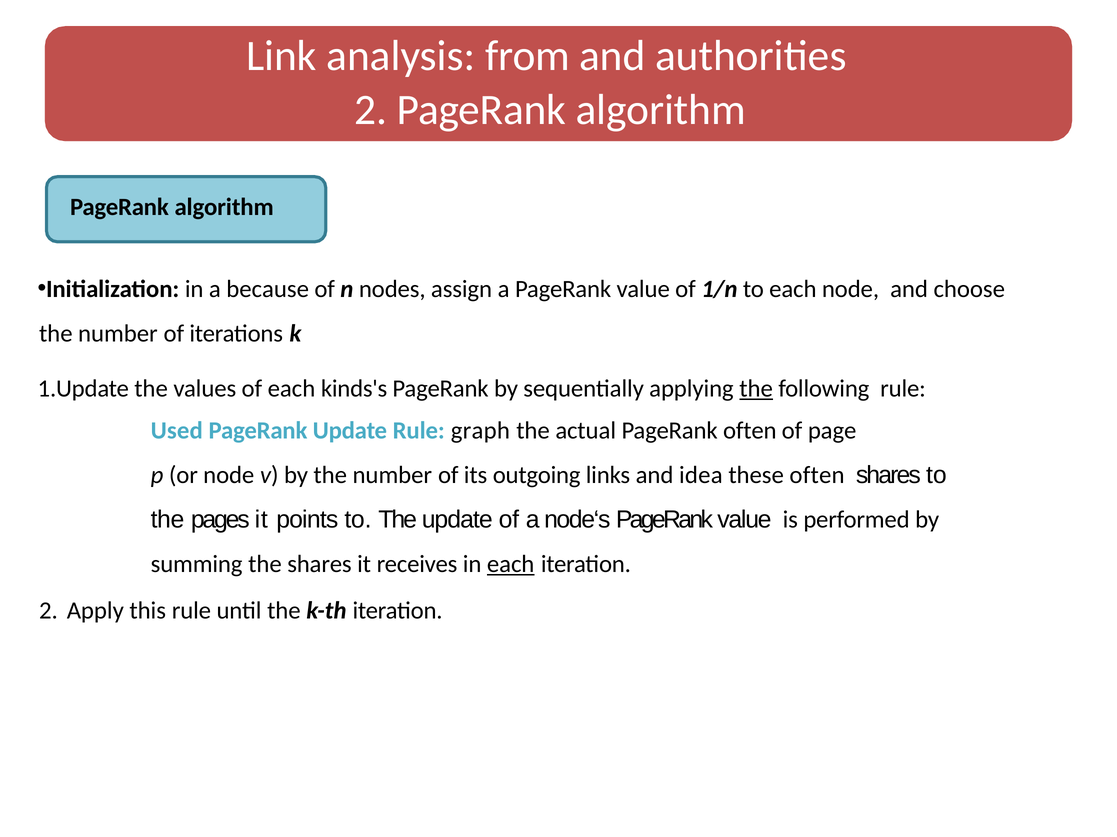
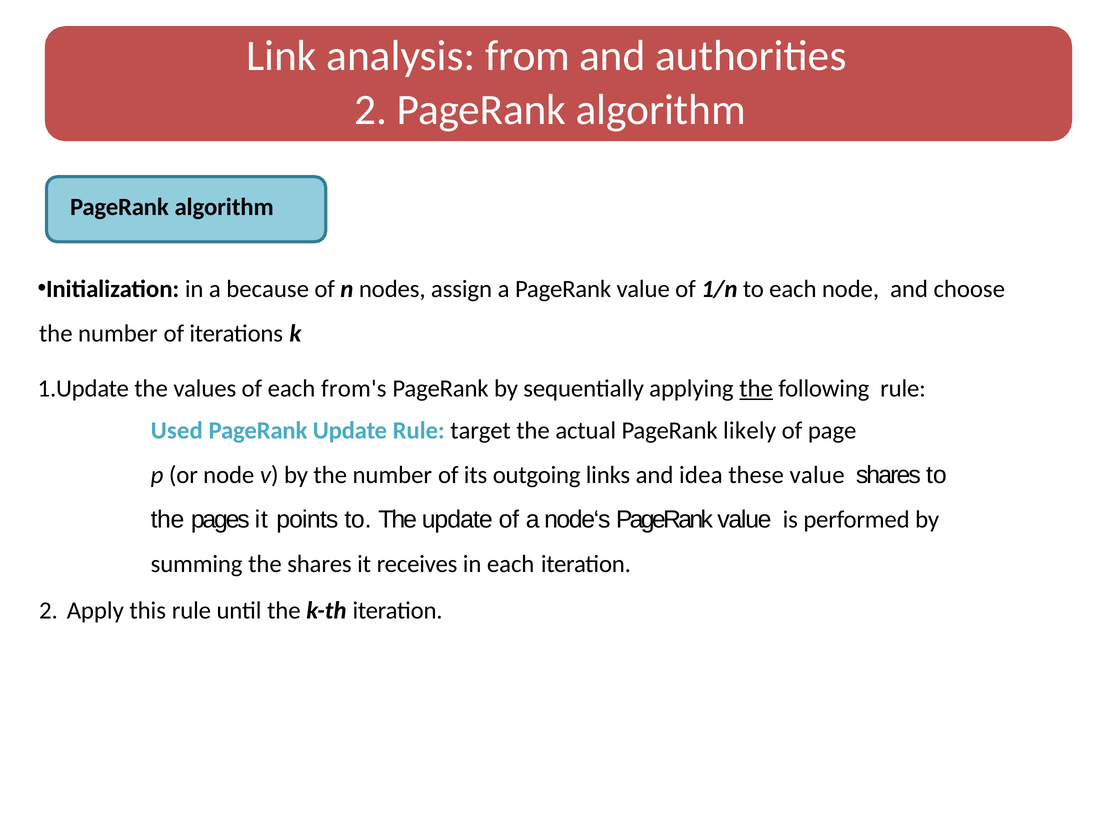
kinds's: kinds's -> from's (354, 389)
graph: graph -> target (481, 431)
PageRank often: often -> likely (750, 431)
these often: often -> value (817, 475)
each underline: present -> none (511, 565)
